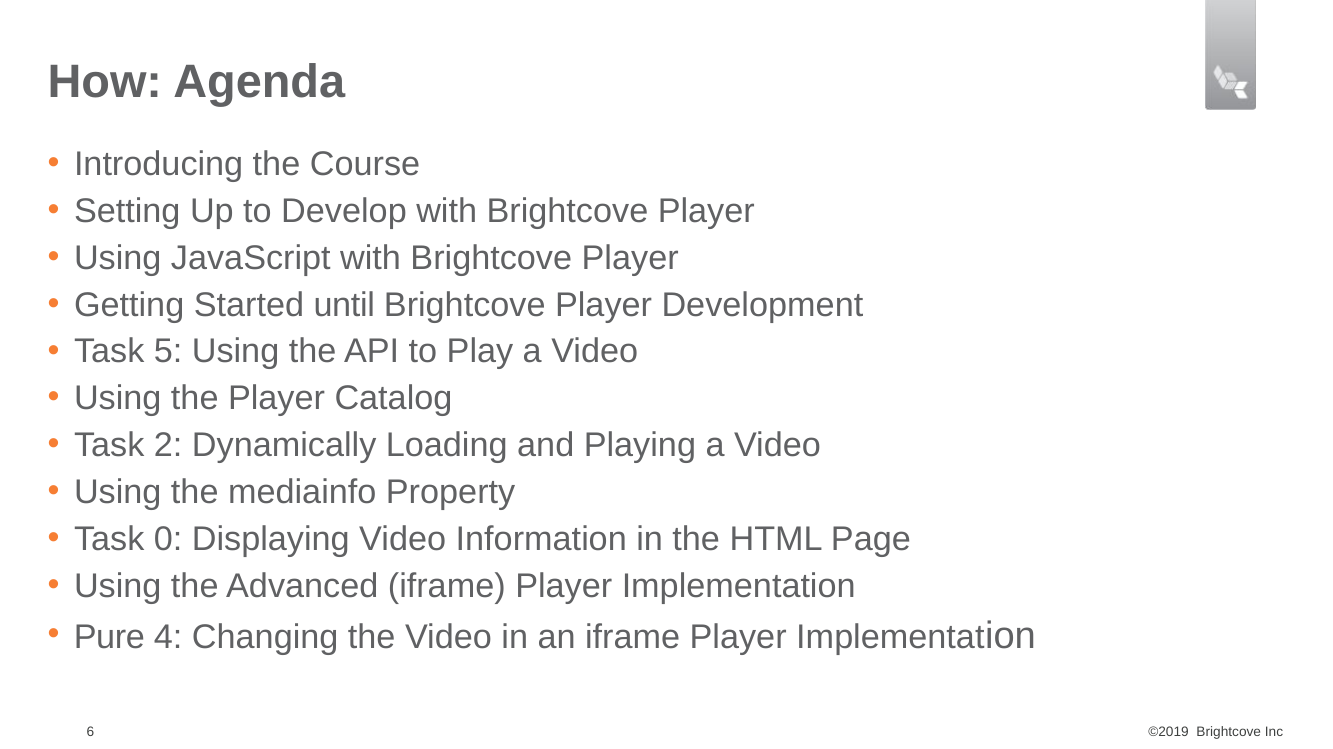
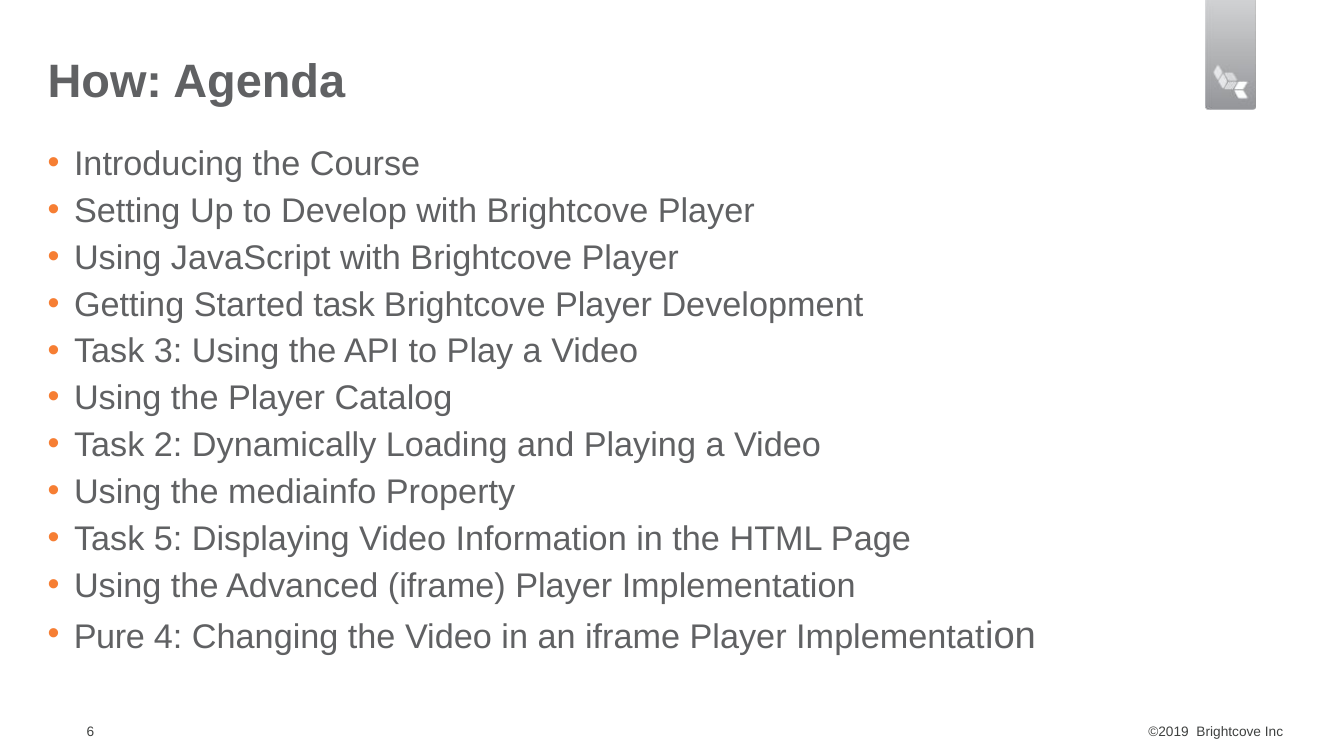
Started until: until -> task (344, 305)
5: 5 -> 3 (168, 352)
0: 0 -> 5 (168, 540)
